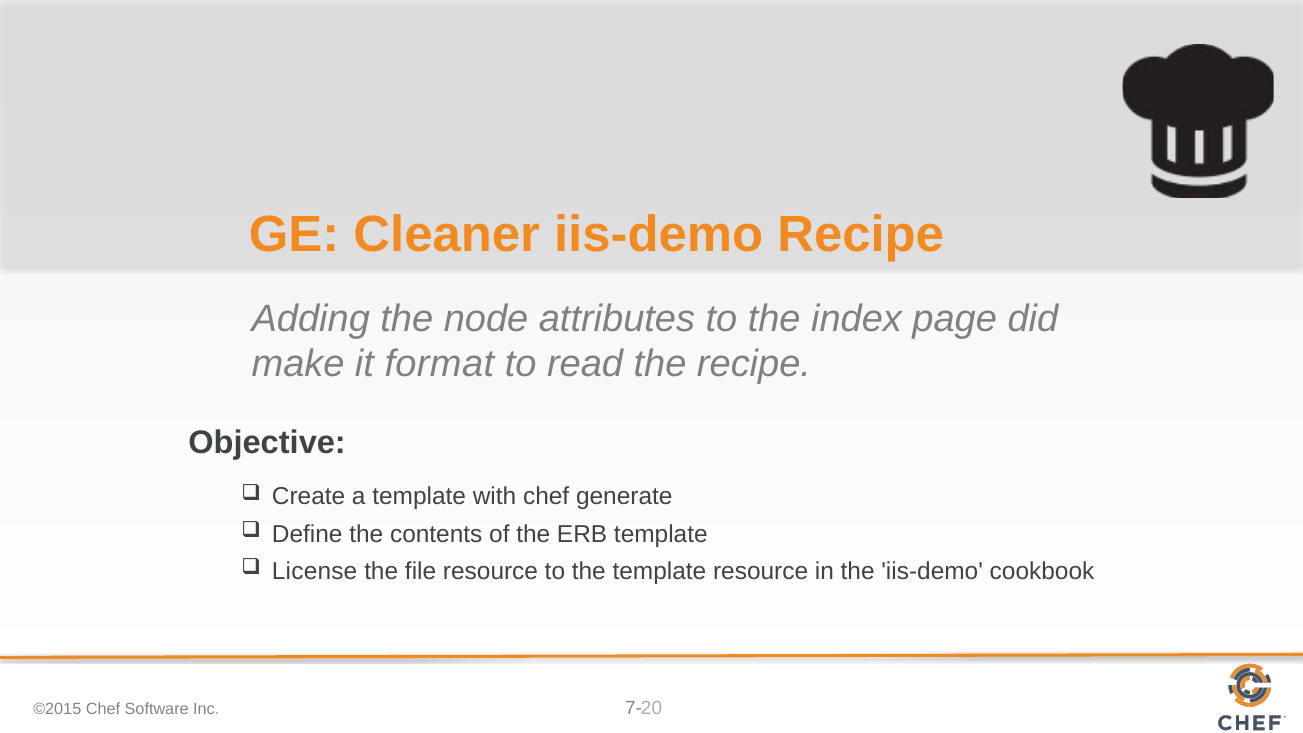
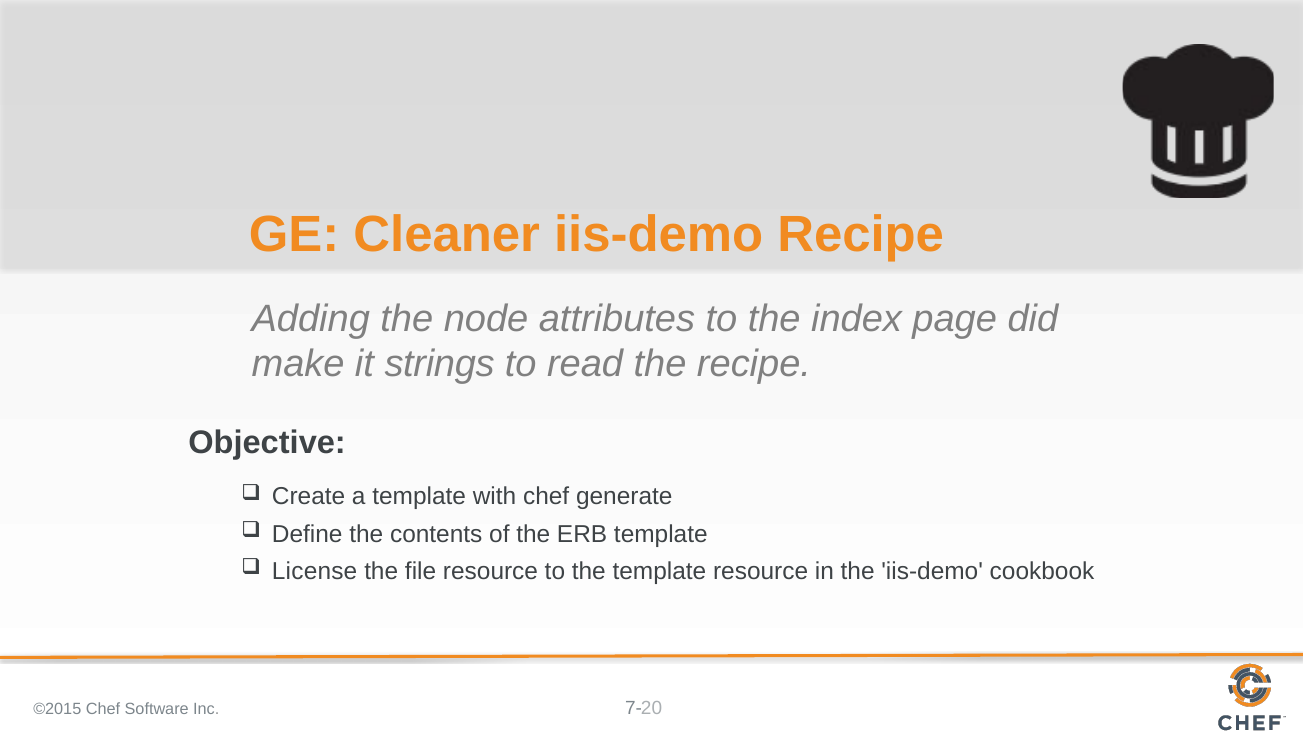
format: format -> strings (440, 364)
